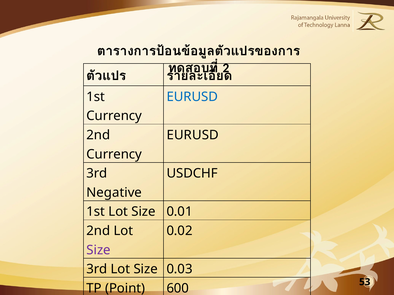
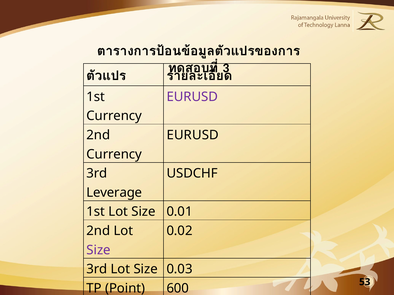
2: 2 -> 3 (226, 68)
EURUSD colour: blue -> purple (192, 97)
Negative: Negative -> Leverage (114, 193)
